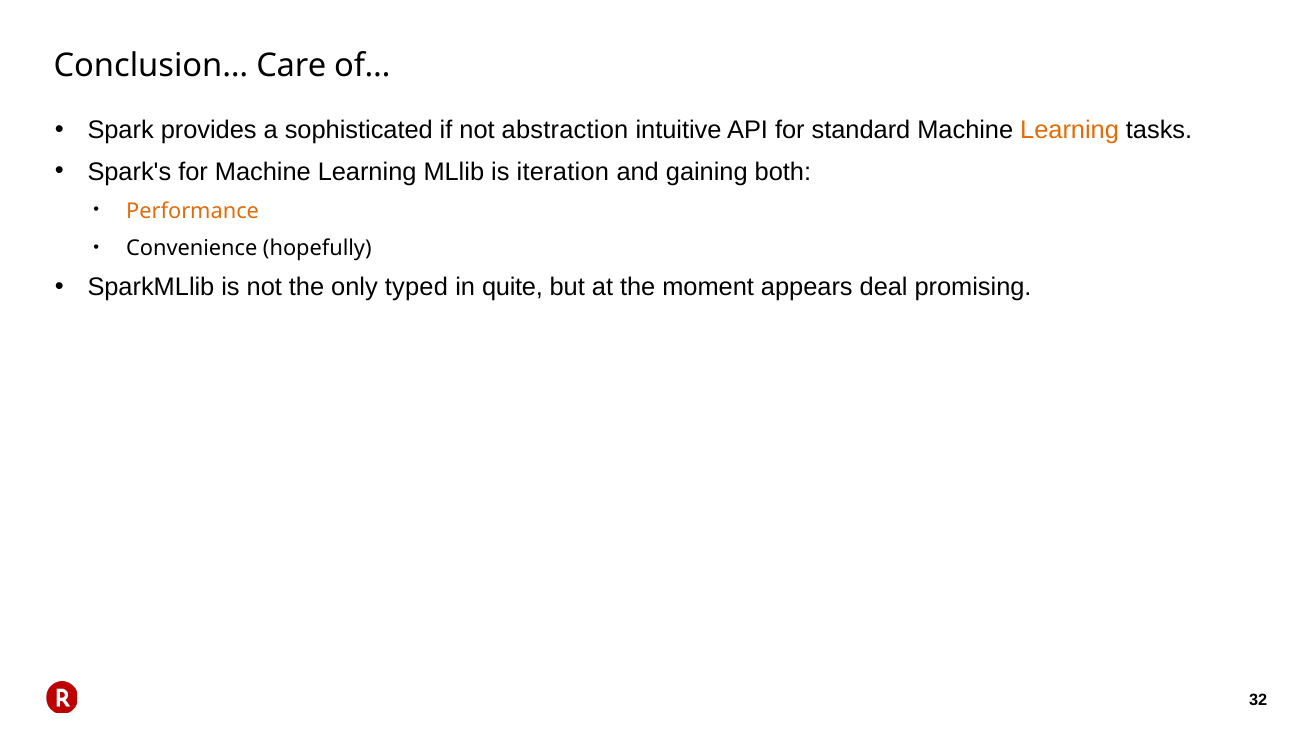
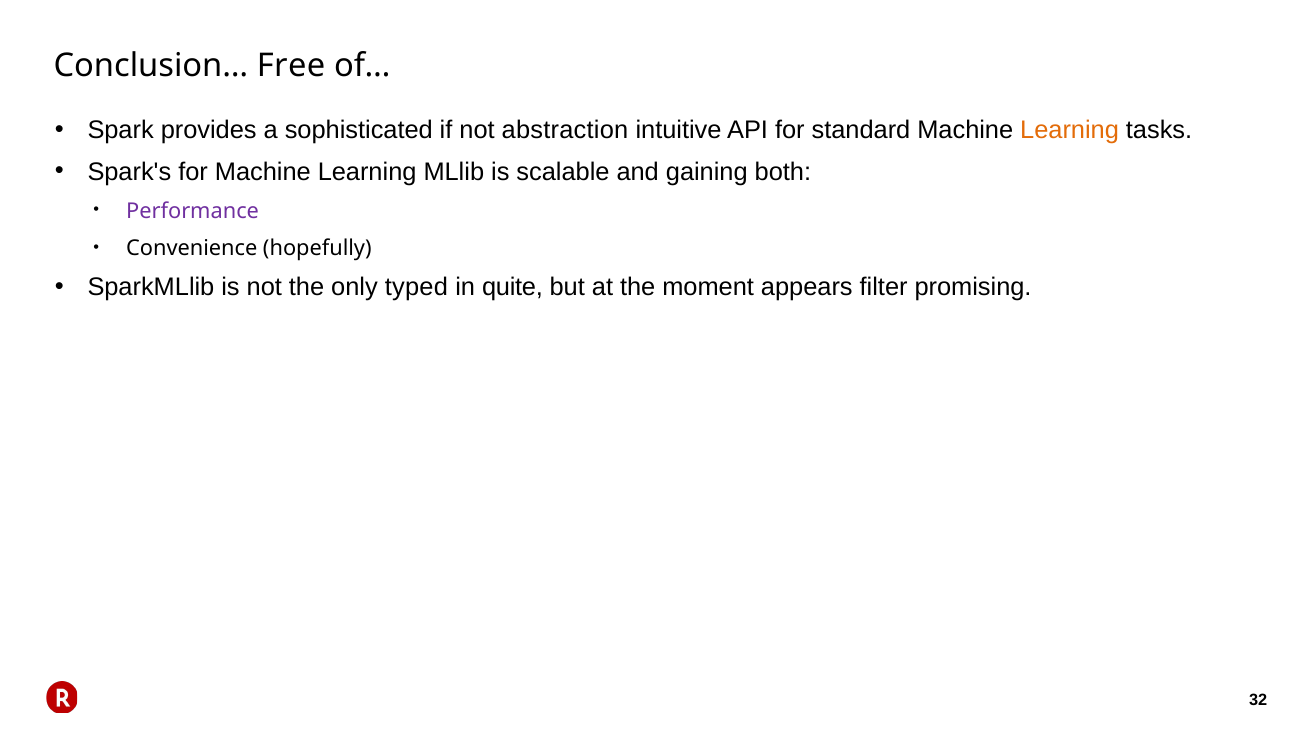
Care: Care -> Free (291, 66)
iteration: iteration -> scalable (563, 172)
Performance colour: orange -> purple (193, 211)
deal: deal -> filter (884, 287)
